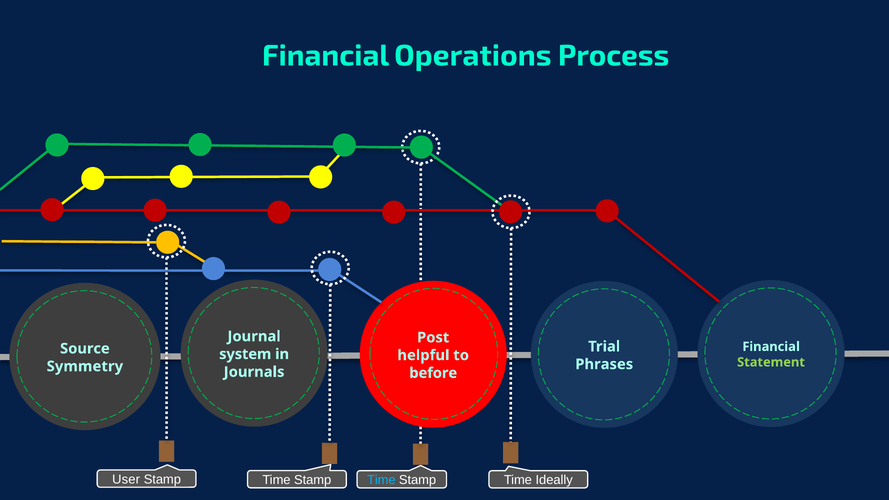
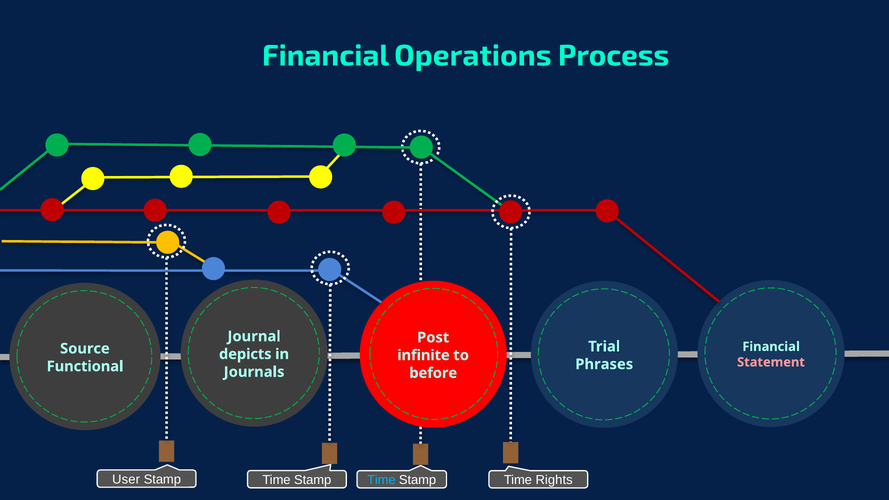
system: system -> depicts (245, 354)
helpful: helpful -> infinite (423, 355)
Statement colour: light green -> pink (771, 362)
Symmetry: Symmetry -> Functional (85, 366)
Ideally: Ideally -> Rights (554, 480)
